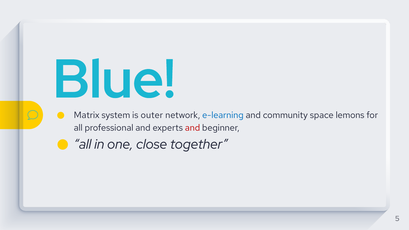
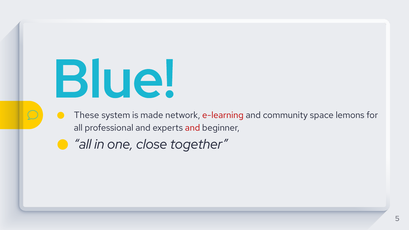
Matrix: Matrix -> These (87, 115)
outer: outer -> made (152, 115)
e-learning colour: blue -> red (223, 115)
